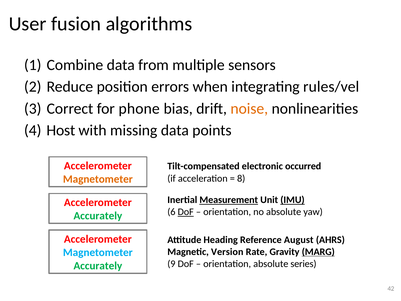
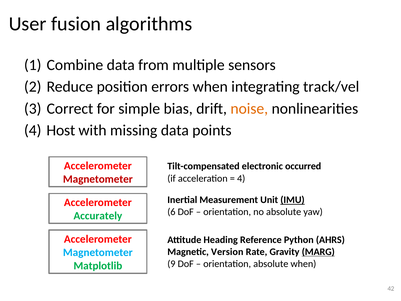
rules/vel: rules/vel -> track/vel (331, 87)
phone: phone -> simple (139, 109)
8: 8 -> 4 (241, 178)
Magnetometer colour: orange -> red (98, 179)
Measurement underline: present -> none (229, 200)
DoF underline: present -> none (186, 212)
August: August -> Python (299, 240)
absolute series: series -> when (303, 264)
Accurately: Accurately -> Matplotlib (98, 266)
